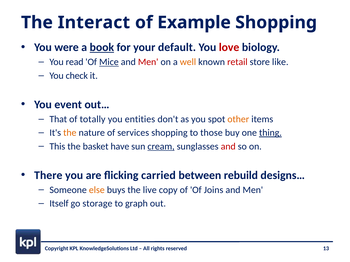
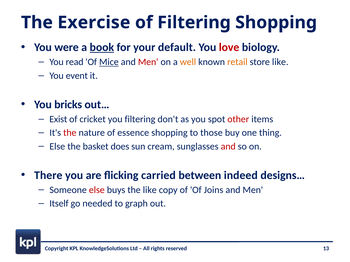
Interact: Interact -> Exercise (94, 23)
of Example: Example -> Filtering (194, 23)
retail colour: red -> orange (237, 62)
check: check -> event (77, 76)
event: event -> bricks (68, 105)
That: That -> Exist (58, 119)
totally: totally -> cricket (93, 119)
you entities: entities -> filtering (140, 119)
other colour: orange -> red (238, 119)
the colour: orange -> red (70, 133)
services: services -> essence (133, 133)
thing underline: present -> none (270, 133)
This: This -> Else (57, 147)
have: have -> does (120, 147)
cream underline: present -> none (161, 147)
rebuild: rebuild -> indeed (241, 176)
else colour: orange -> red (97, 190)
the live: live -> like (150, 190)
storage: storage -> needed (97, 204)
